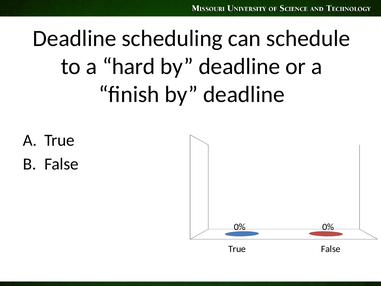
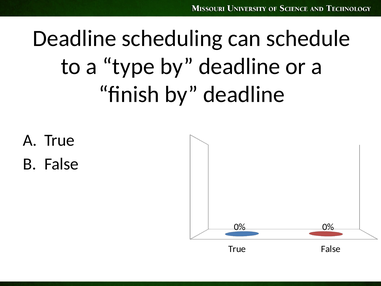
hard: hard -> type (129, 66)
